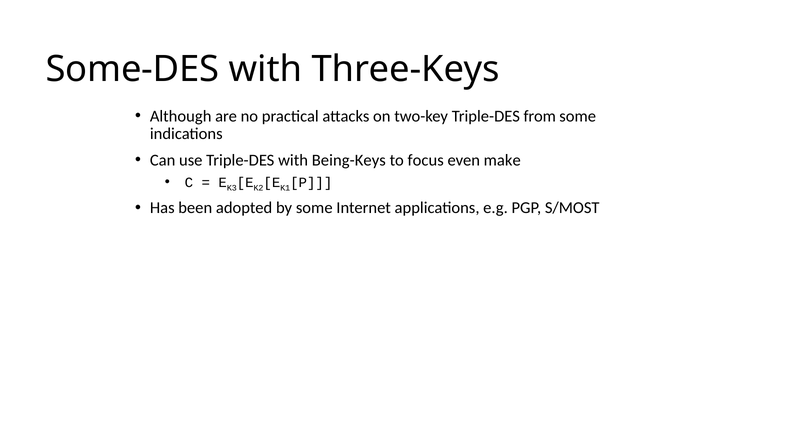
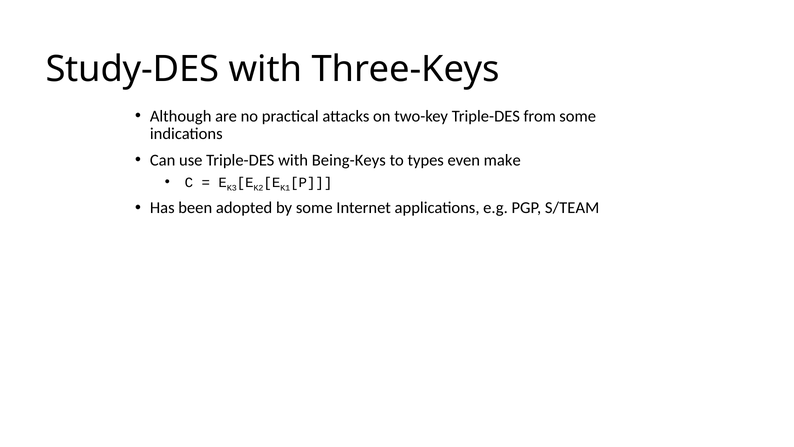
Some-DES: Some-DES -> Study-DES (133, 69)
focus: focus -> types (426, 160)
S/MOST: S/MOST -> S/TEAM (572, 208)
